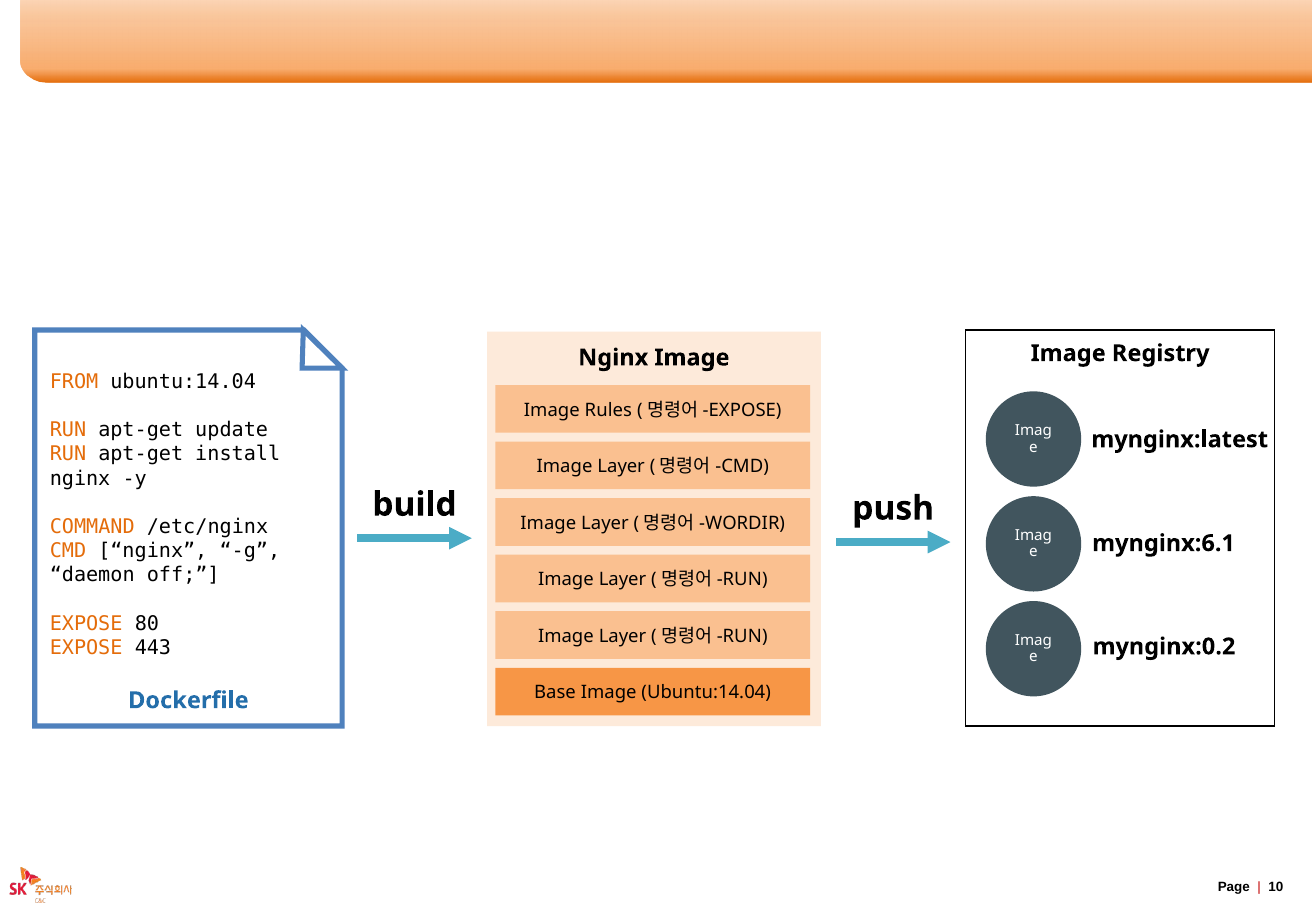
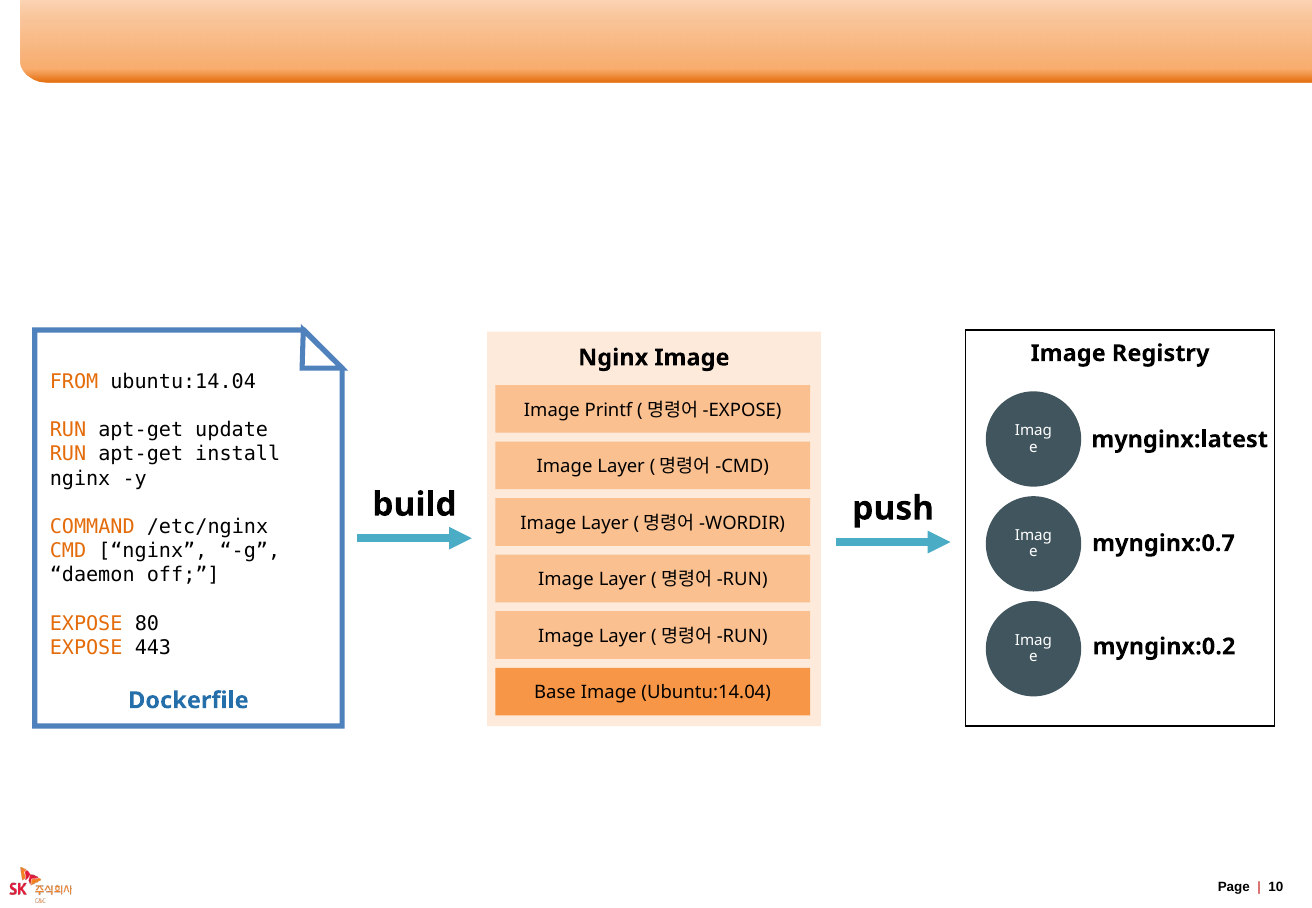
Rules: Rules -> Printf (608, 410)
mynginx:6.1: mynginx:6.1 -> mynginx:0.7 (1164, 543)
